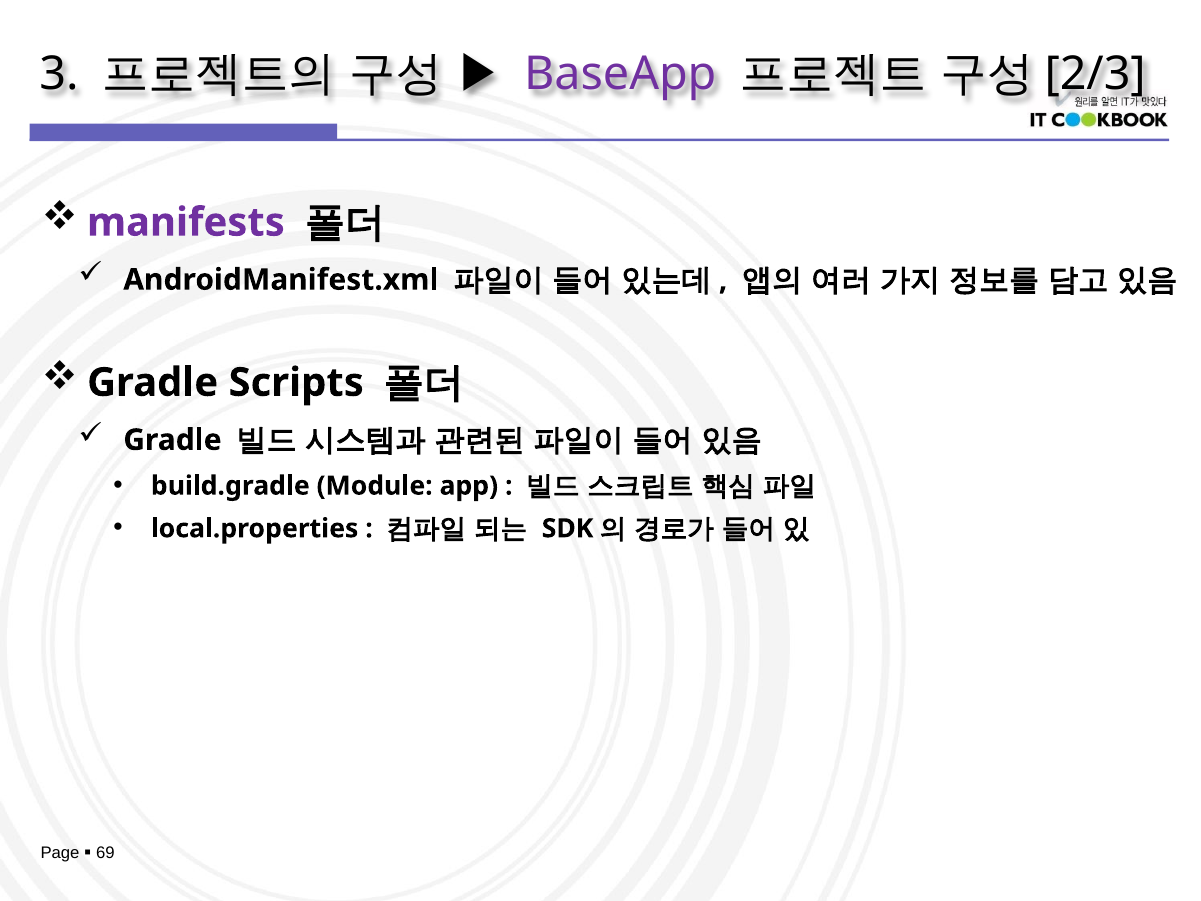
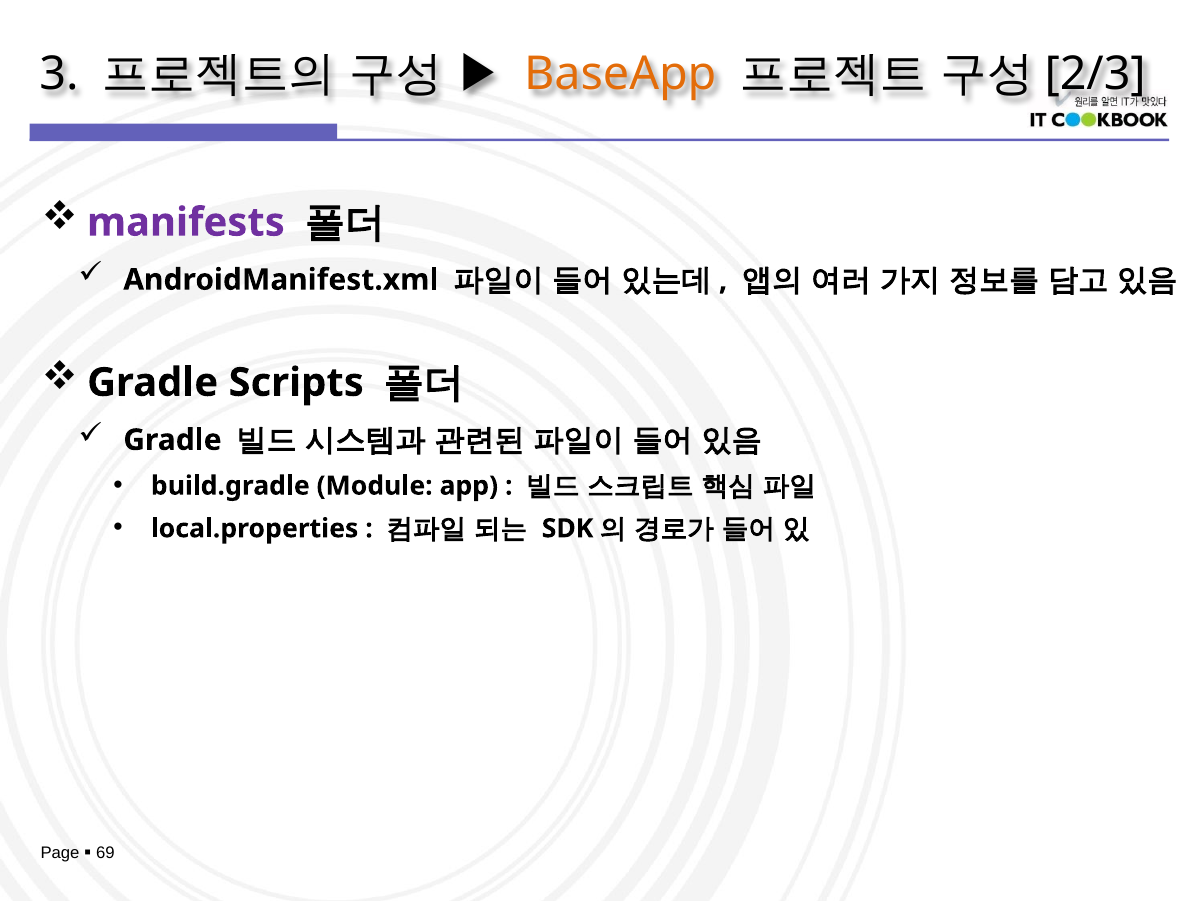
BaseApp colour: purple -> orange (620, 74)
